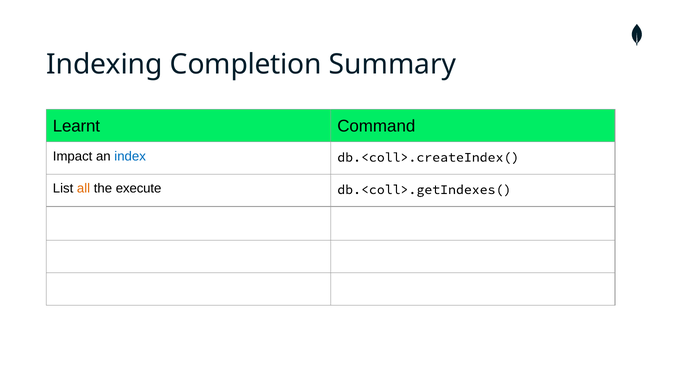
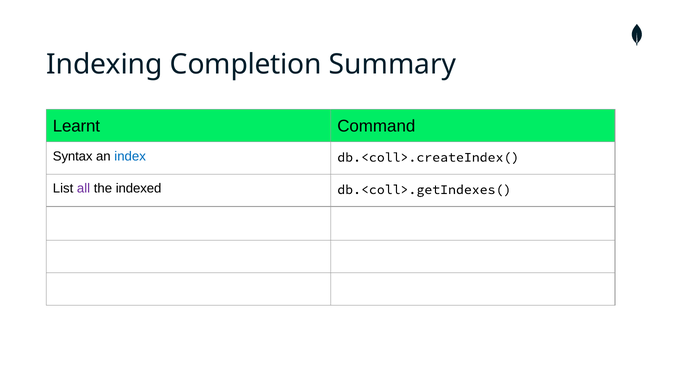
Impact: Impact -> Syntax (73, 156)
all colour: orange -> purple (84, 189)
execute: execute -> indexed (139, 189)
